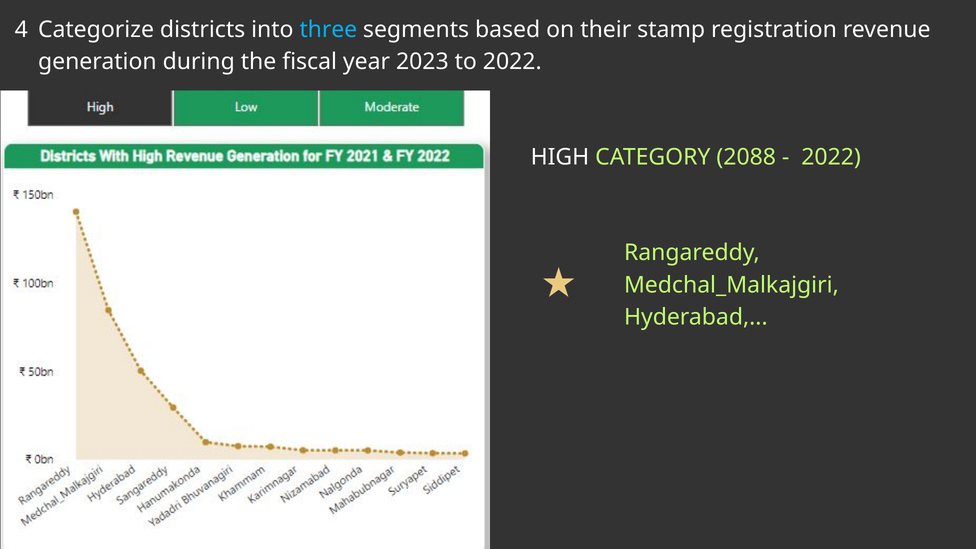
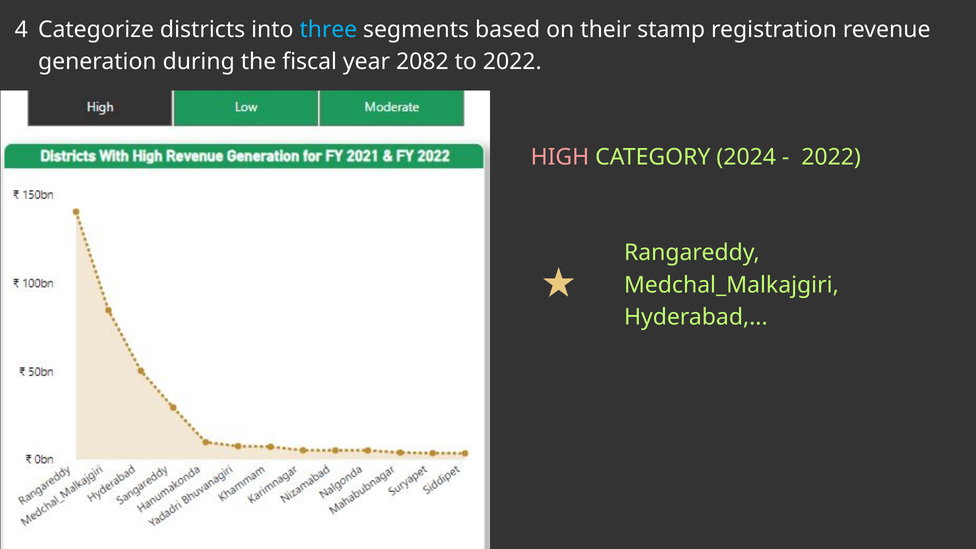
2023: 2023 -> 2082 (422, 62)
HIGH colour: white -> pink (560, 157)
2088: 2088 -> 2024 (746, 157)
